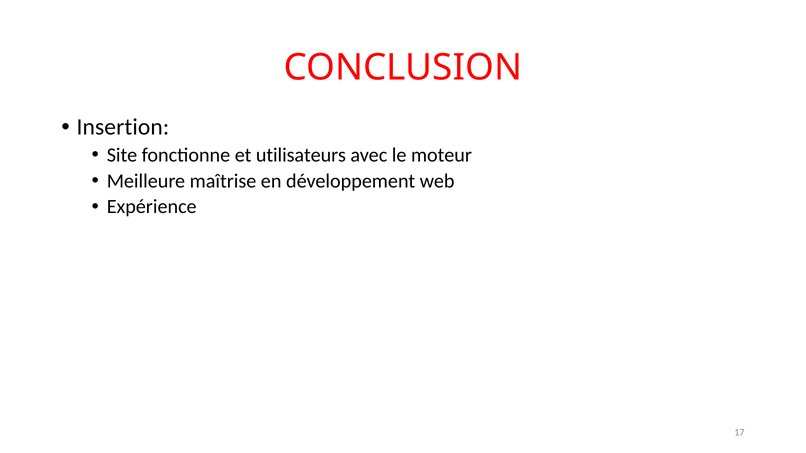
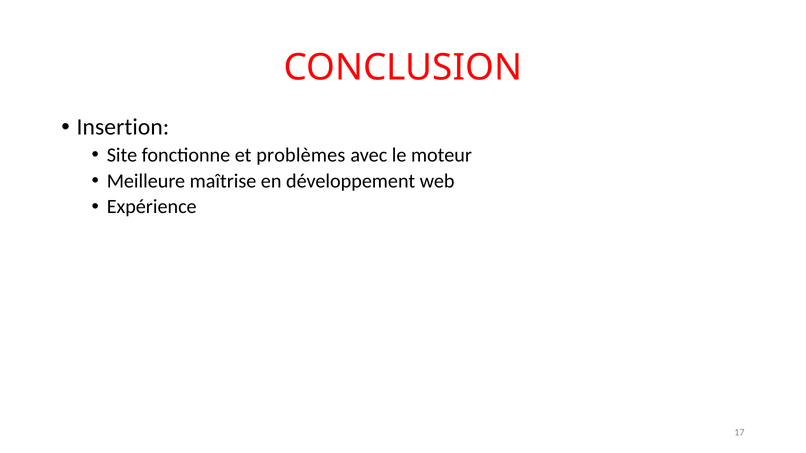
utilisateurs: utilisateurs -> problèmes (301, 155)
